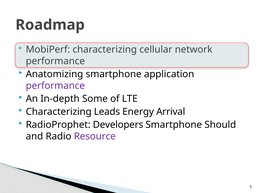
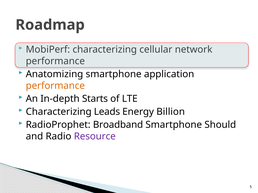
performance colour: purple -> orange (55, 86)
Some: Some -> Starts (95, 99)
Arrival: Arrival -> Billion (171, 112)
Developers: Developers -> Broadband (118, 125)
